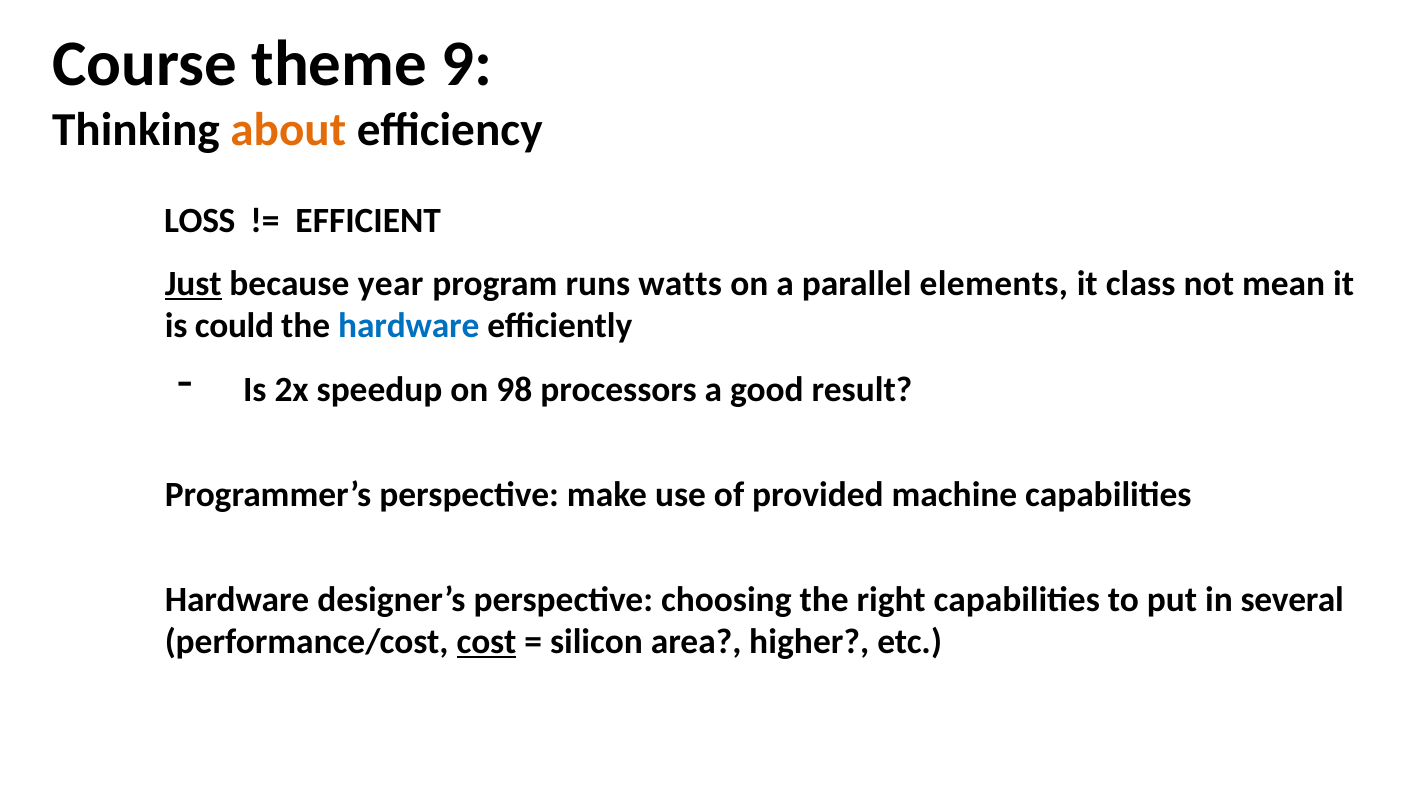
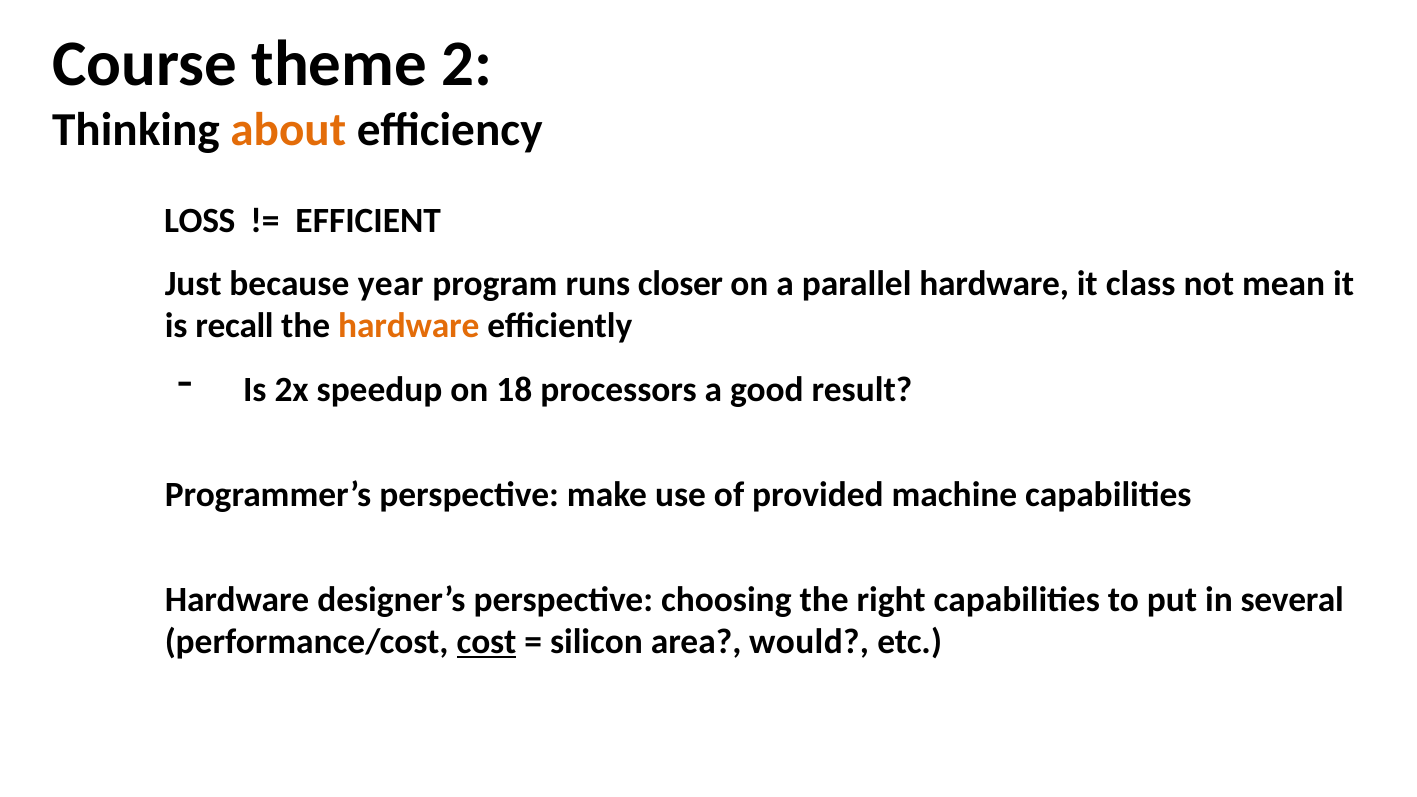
9: 9 -> 2 (467, 64)
Just underline: present -> none (193, 284)
watts: watts -> closer (680, 284)
parallel elements: elements -> hardware (994, 284)
could: could -> recall (234, 326)
hardware colour: blue -> orange (409, 326)
98: 98 -> 18 (514, 389)
higher: higher -> would (809, 642)
